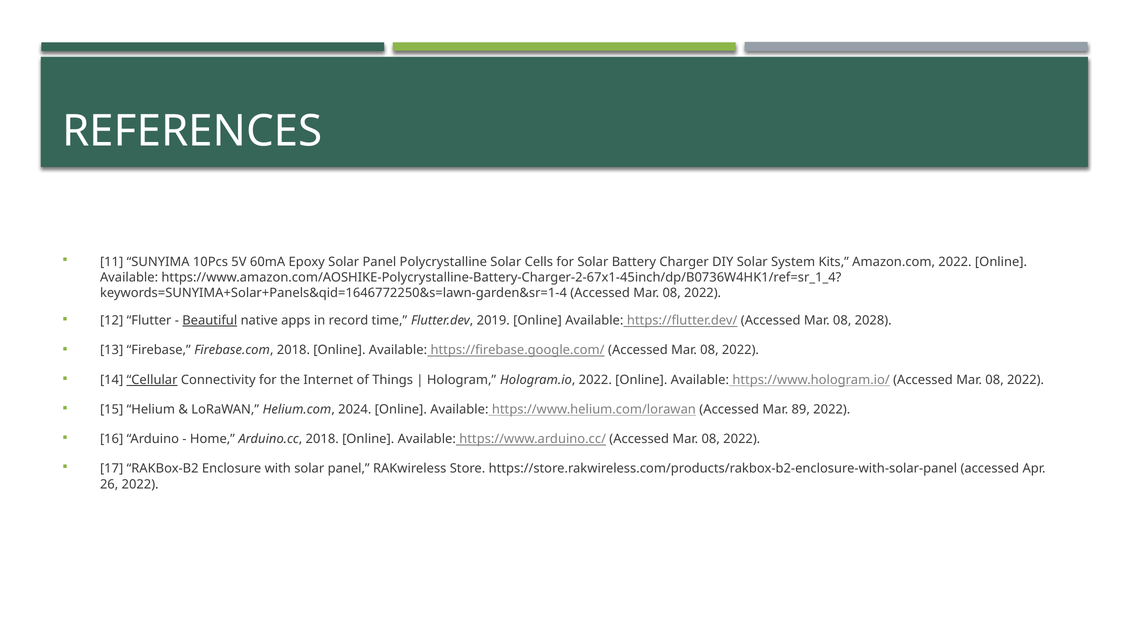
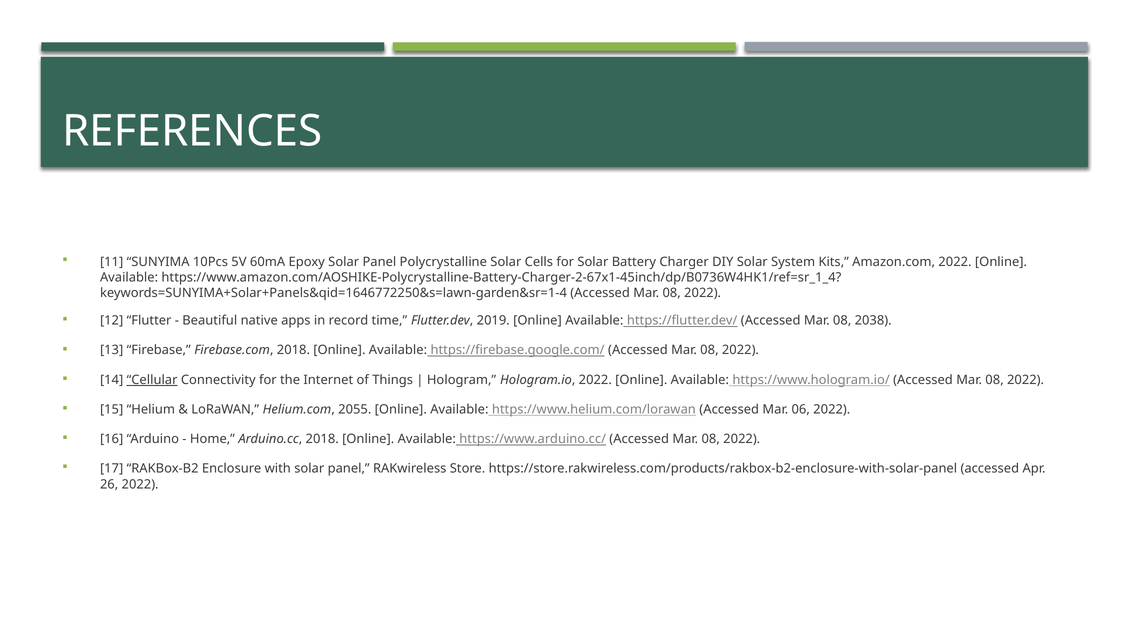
Beautiful underline: present -> none (210, 321)
2028: 2028 -> 2038 (873, 321)
2024: 2024 -> 2055 (355, 410)
89: 89 -> 06 (801, 410)
